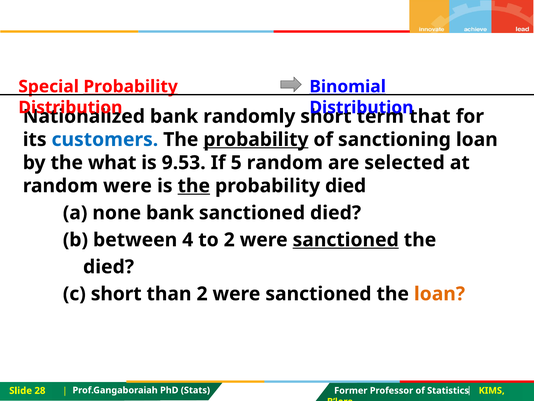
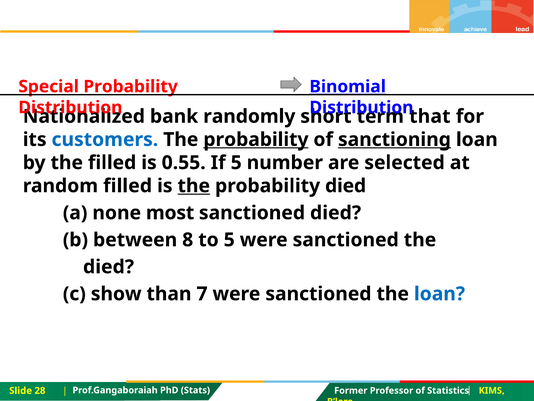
Probability underline: present -> none (131, 86)
sanctioning underline: none -> present (394, 139)
the what: what -> filled (112, 163)
9.53: 9.53 -> 0.55 (184, 163)
5 random: random -> number (285, 163)
random were: were -> filled (128, 186)
none bank: bank -> most (170, 213)
4: 4 -> 8 (188, 240)
to 2: 2 -> 5 (229, 240)
sanctioned underline: present -> none (346, 240)
c short: short -> show (116, 294)
than 2: 2 -> 7 (202, 294)
loan colour: orange -> blue (439, 294)
